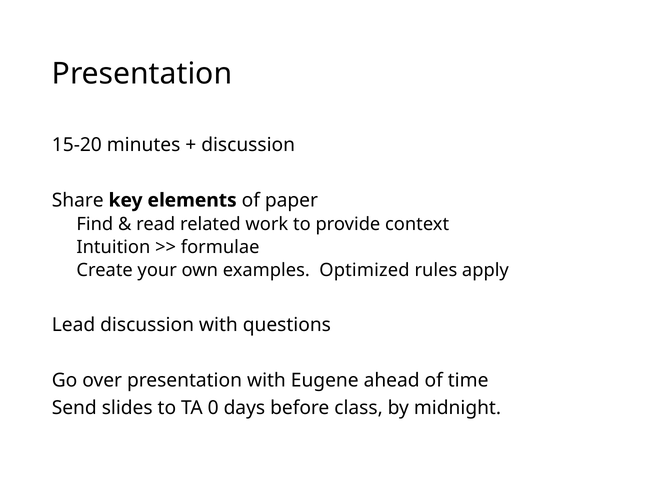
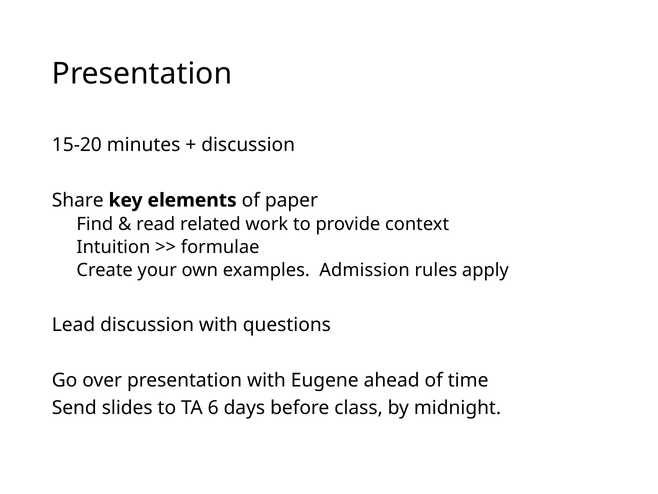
Optimized: Optimized -> Admission (364, 270)
0: 0 -> 6 (213, 408)
